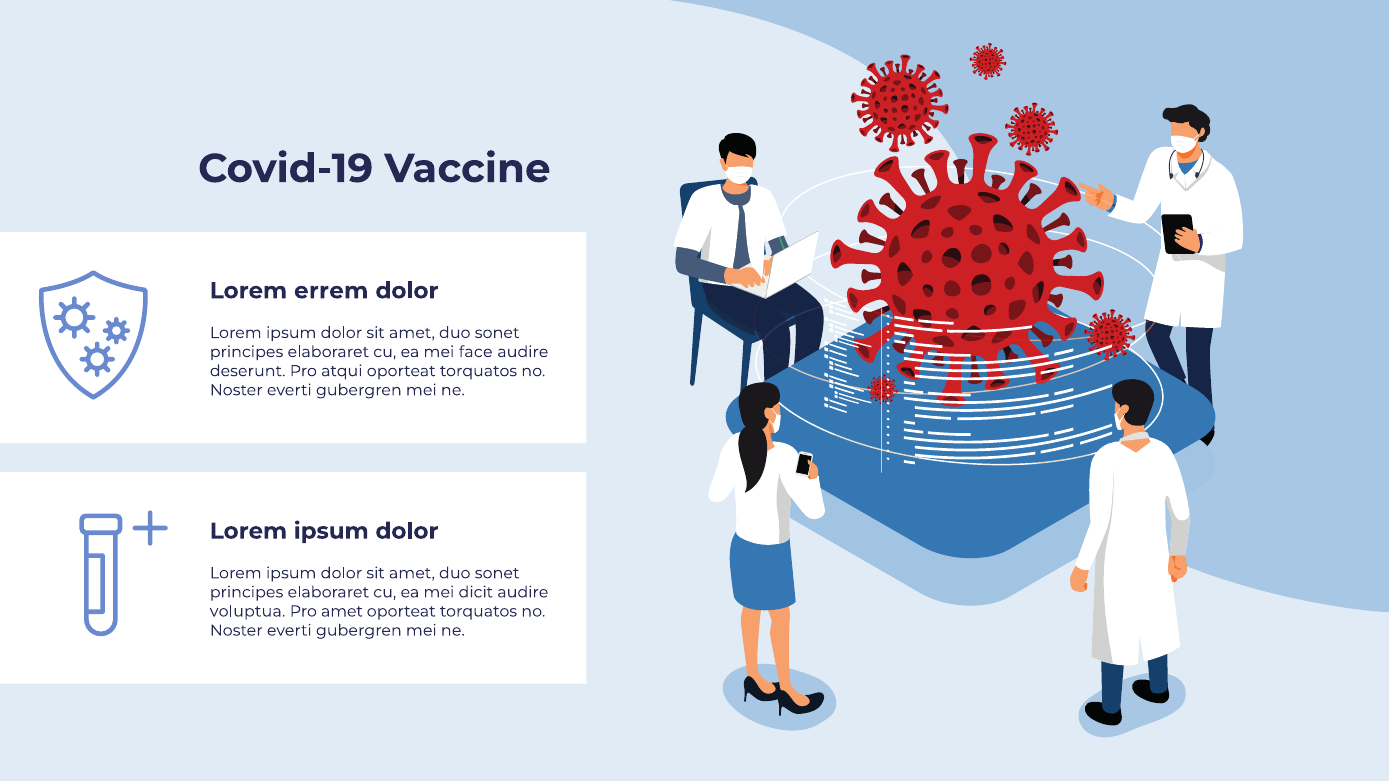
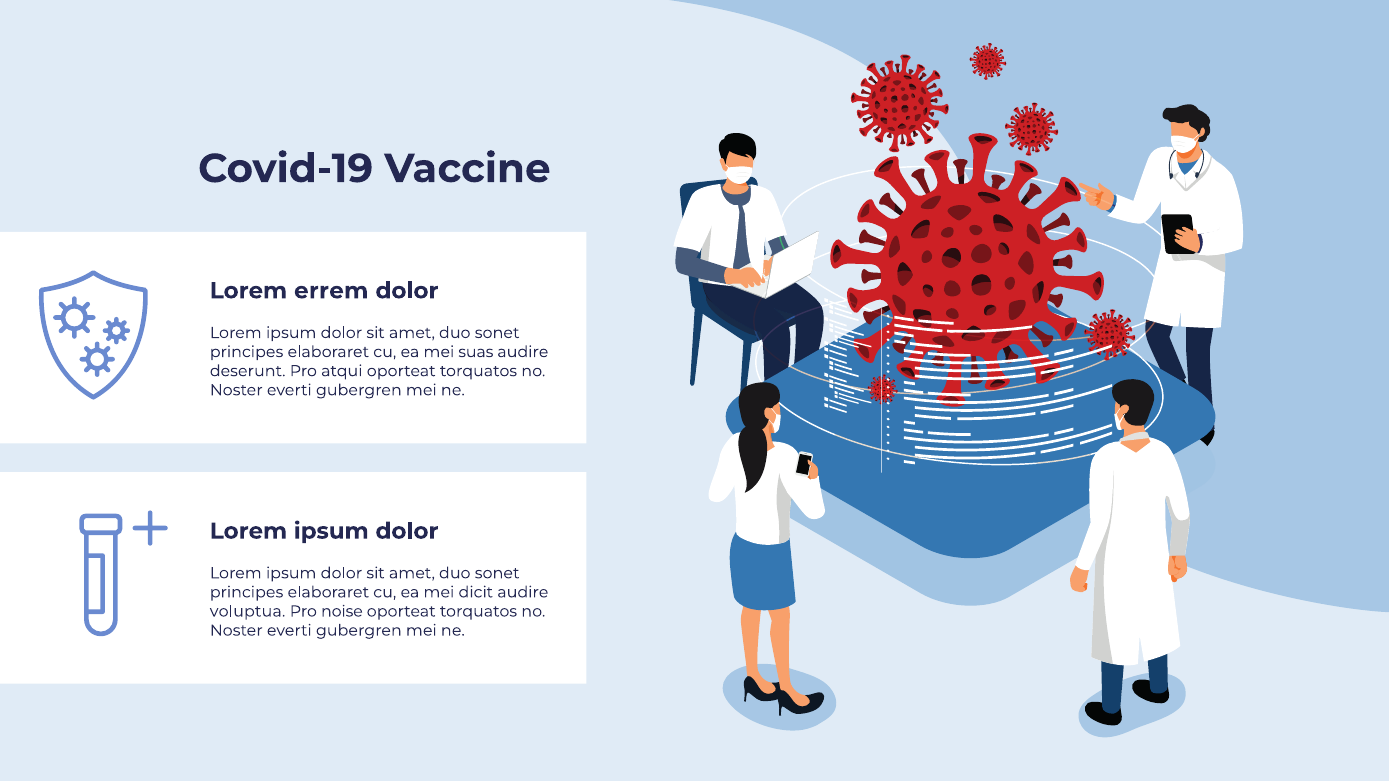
face: face -> suas (476, 352)
Pro amet: amet -> noise (342, 612)
